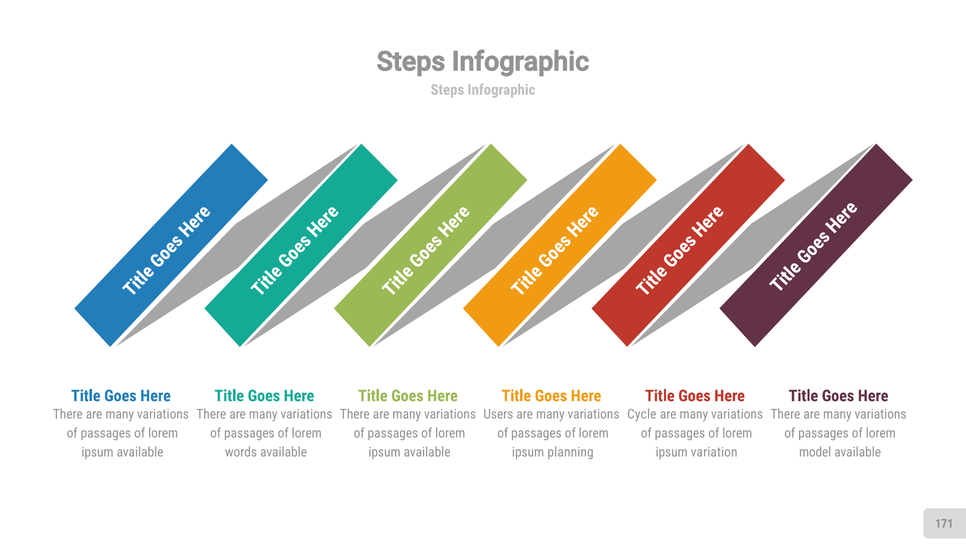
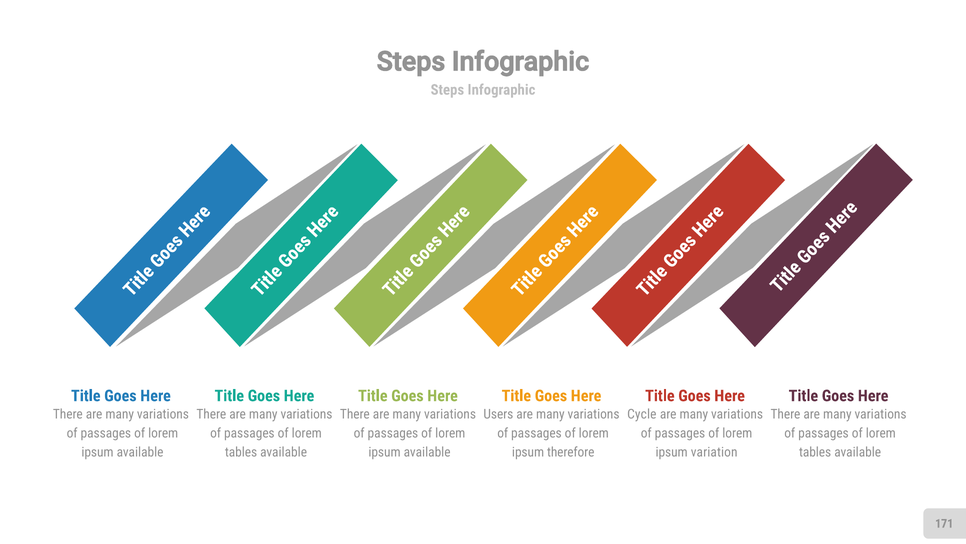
words: words -> tables (241, 452)
planning: planning -> therefore (571, 452)
model: model -> tables (815, 452)
